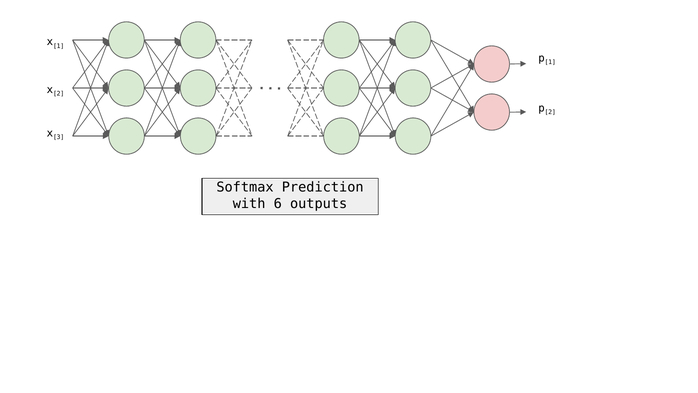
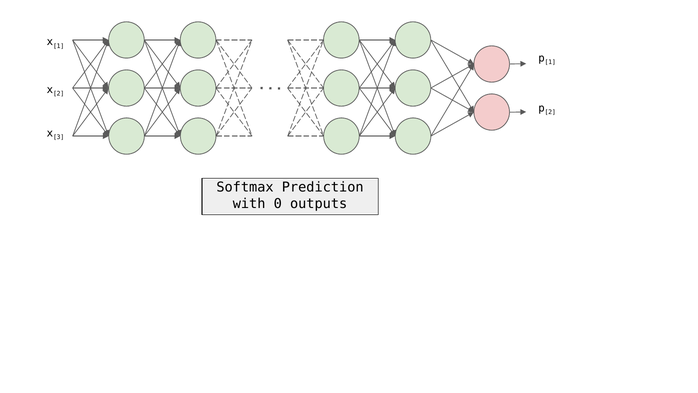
6: 6 -> 0 (278, 203)
